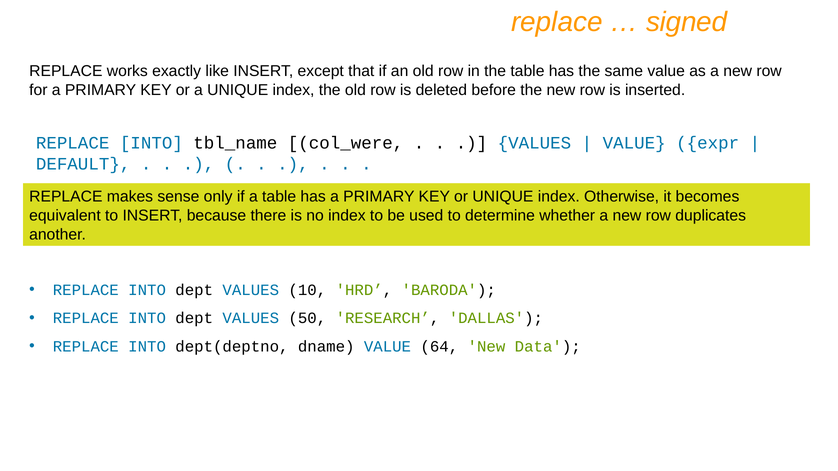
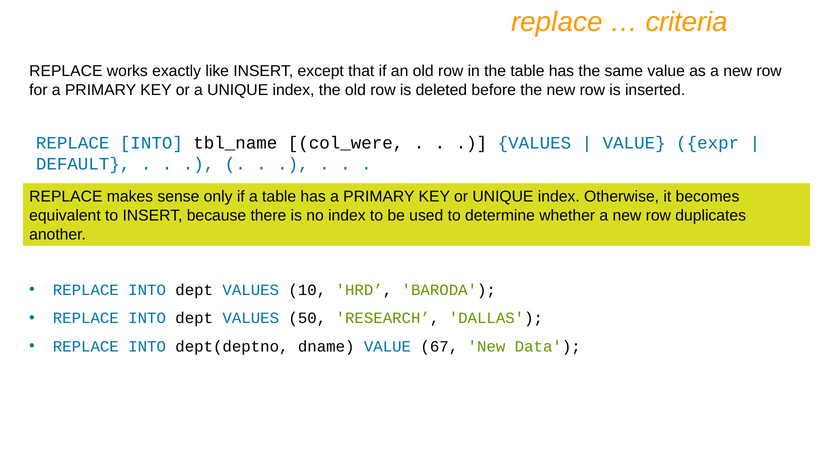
signed: signed -> criteria (687, 22)
64: 64 -> 67 (439, 347)
